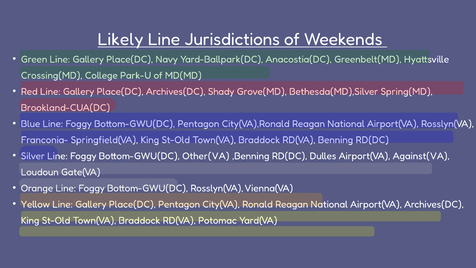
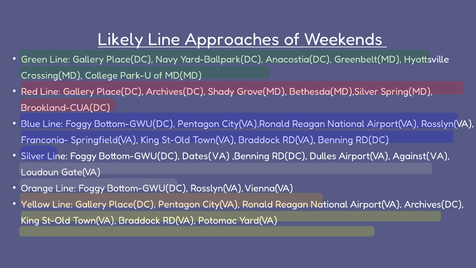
Jurisdictions: Jurisdictions -> Approaches (232, 39)
Other(VA: Other(VA -> Dates(VA (206, 156)
